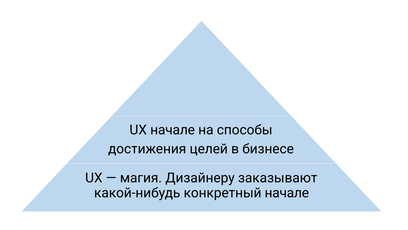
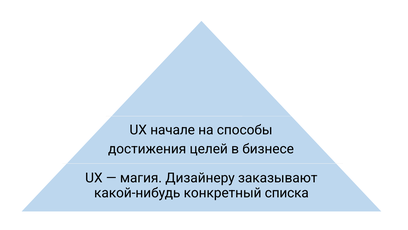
конкретный начале: начале -> списка (287, 192)
